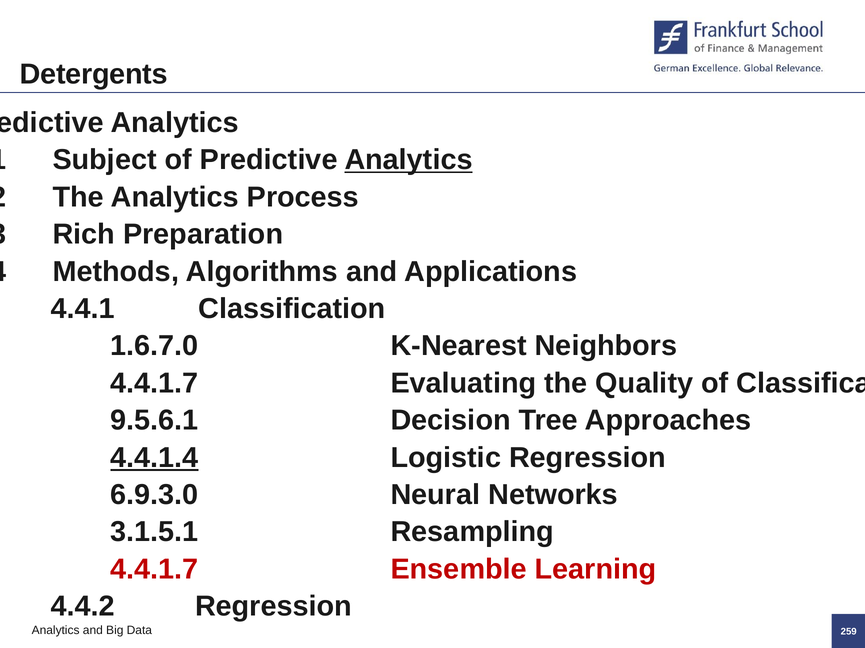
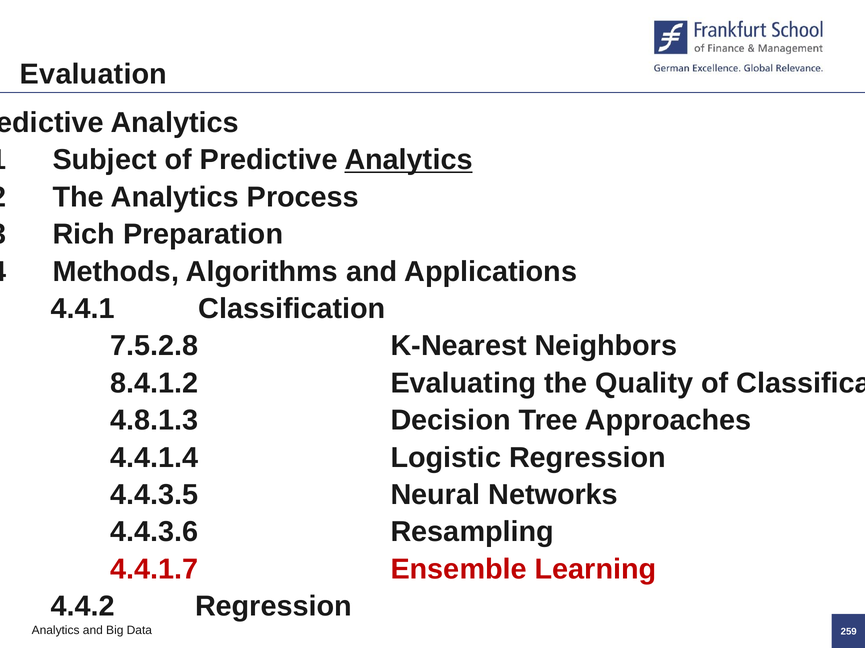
Detergents: Detergents -> Evaluation (94, 75)
1.6.7.0: 1.6.7.0 -> 7.5.2.8 (154, 346)
4.4.1.7: 4.4.1.7 -> 8.4.1.2 (154, 384)
9.5.6.1: 9.5.6.1 -> 4.8.1.3 (154, 421)
4.4.1.4 underline: present -> none (154, 458)
6.9.3.0: 6.9.3.0 -> 4.4.3.5 (154, 495)
3.1.5.1: 3.1.5.1 -> 4.4.3.6 (154, 533)
